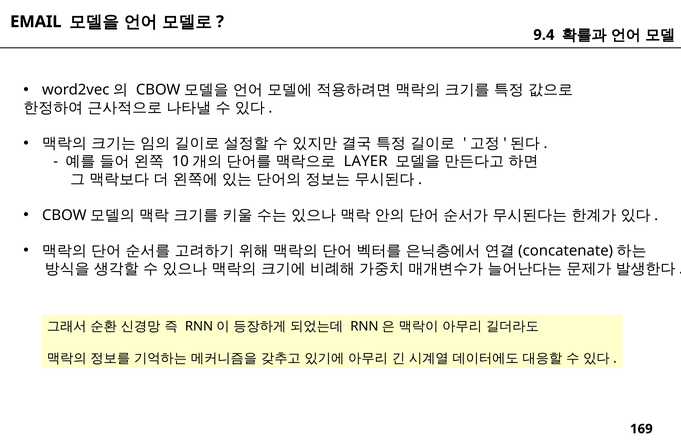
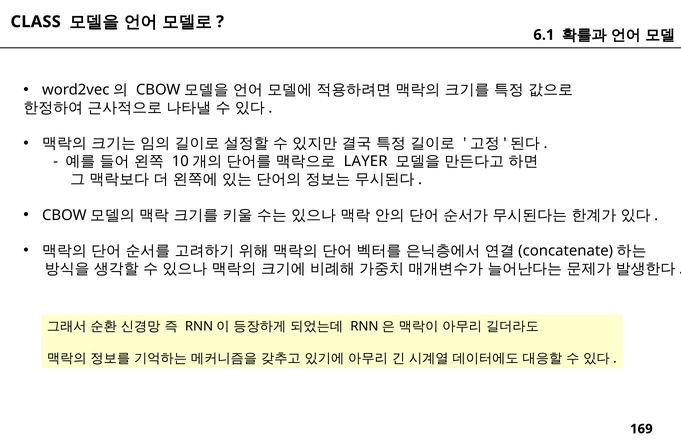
EMAIL: EMAIL -> CLASS (36, 22)
9.4: 9.4 -> 6.1 (544, 35)
